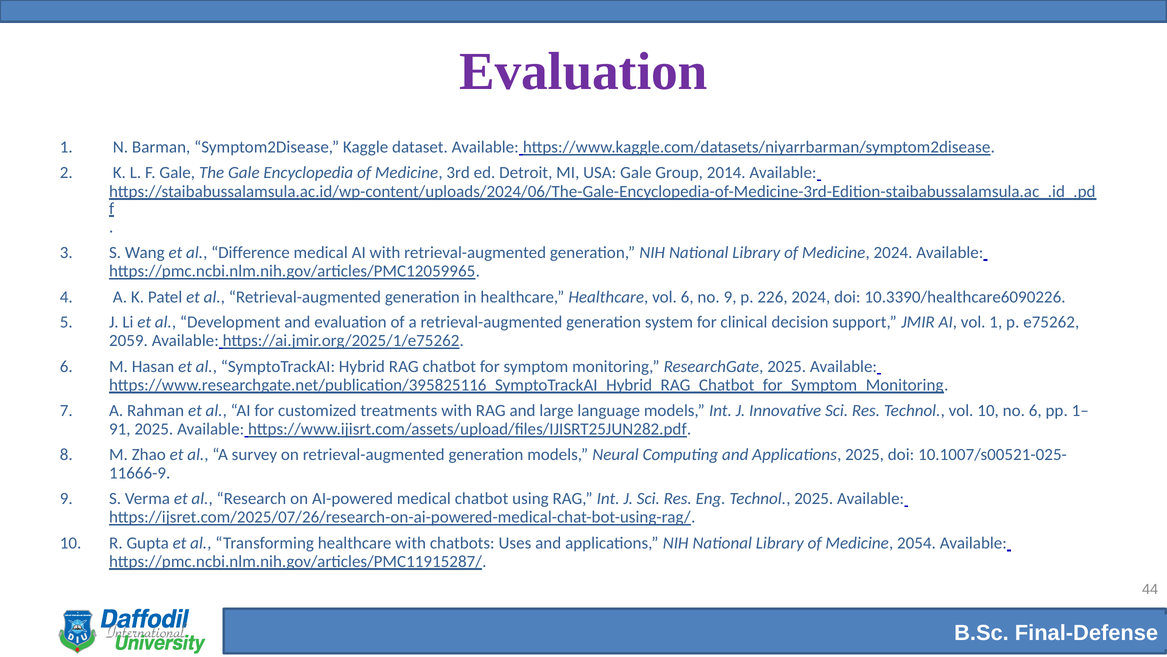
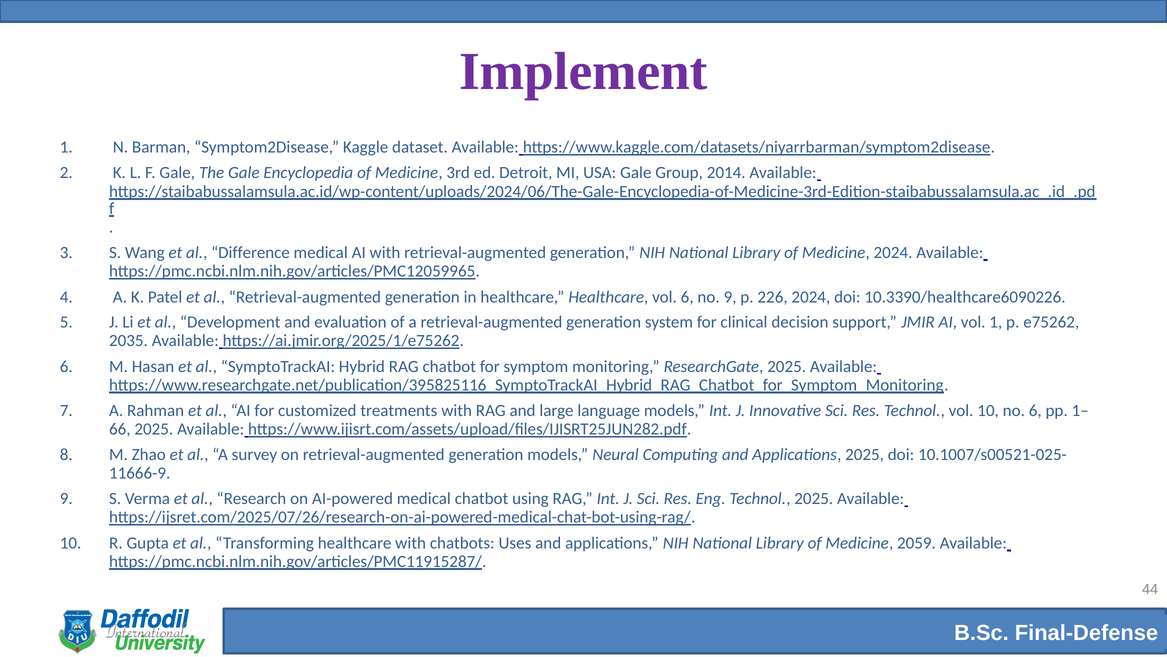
Evaluation: Evaluation -> Implement (583, 72)
2059: 2059 -> 2035 (128, 340)
91: 91 -> 66 (120, 429)
2054: 2054 -> 2059 (916, 543)
